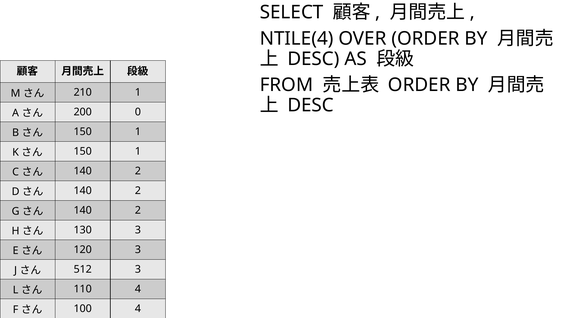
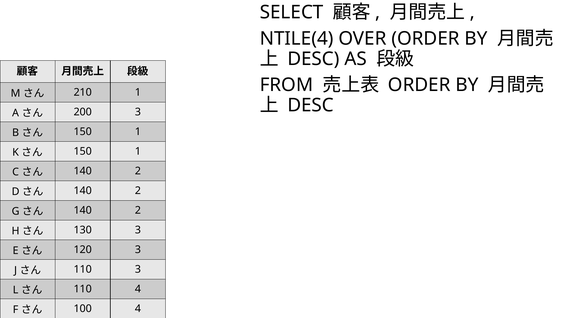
200 0: 0 -> 3 (138, 112)
512: 512 -> 110 (83, 270)
